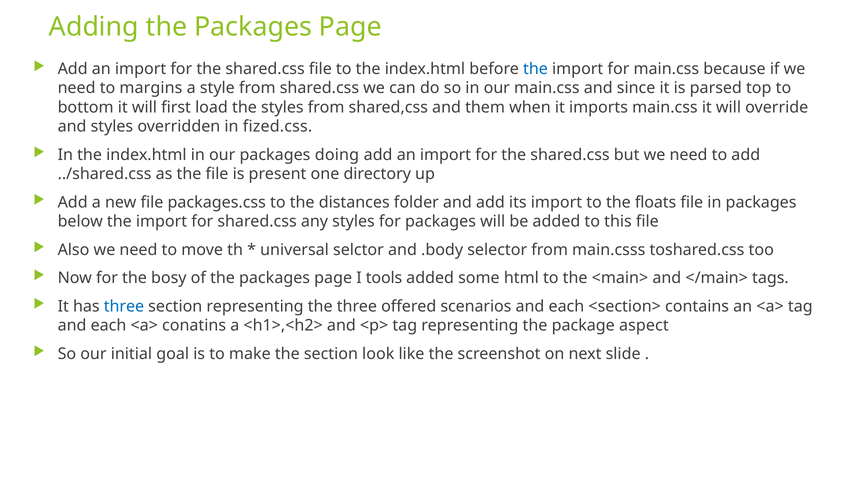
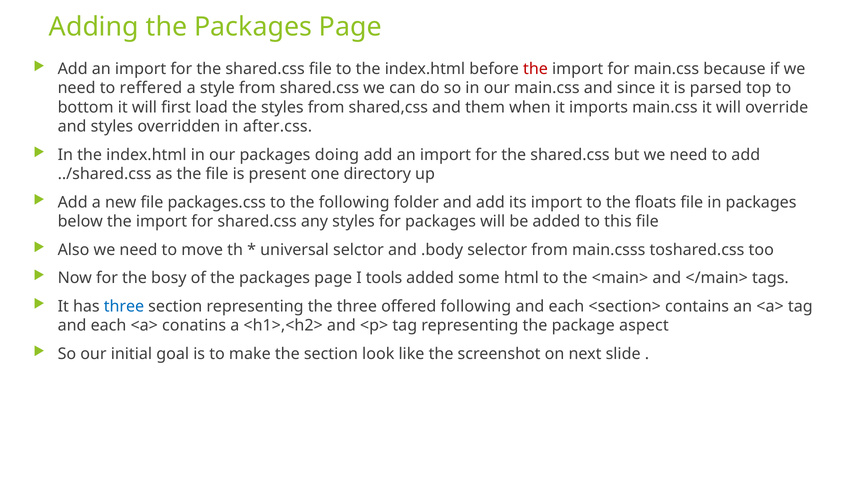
the colour: blue -> red (536, 69)
margins: margins -> reffered (151, 88)
fized.css: fized.css -> after.css (278, 127)
the distances: distances -> following (354, 203)
offered scenarios: scenarios -> following (476, 307)
